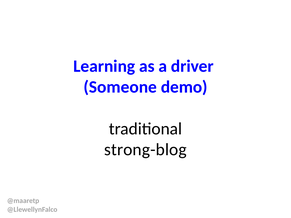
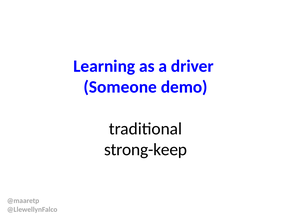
strong-blog: strong-blog -> strong-keep (146, 150)
